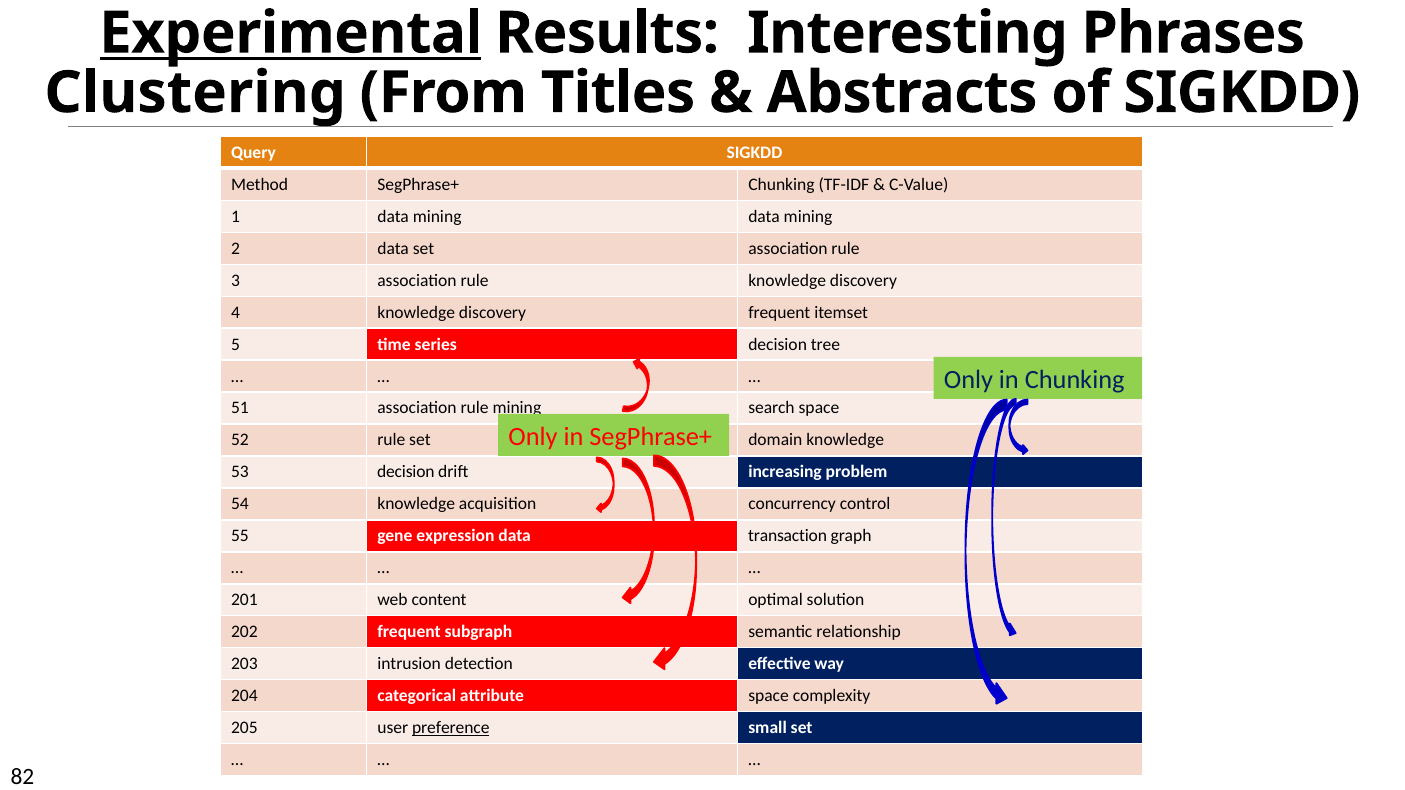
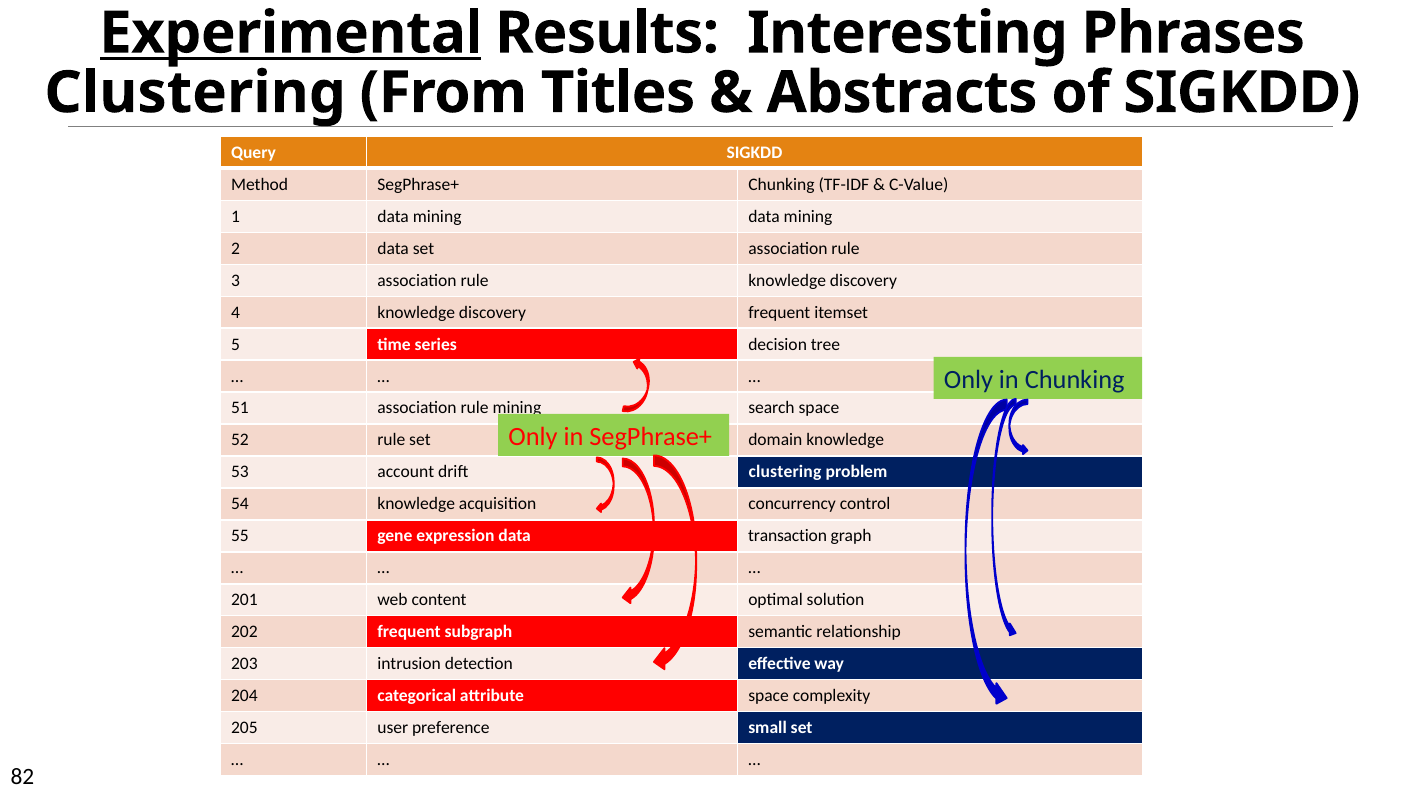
53 decision: decision -> account (406, 472)
drift increasing: increasing -> clustering (785, 472)
preference underline: present -> none (451, 728)
